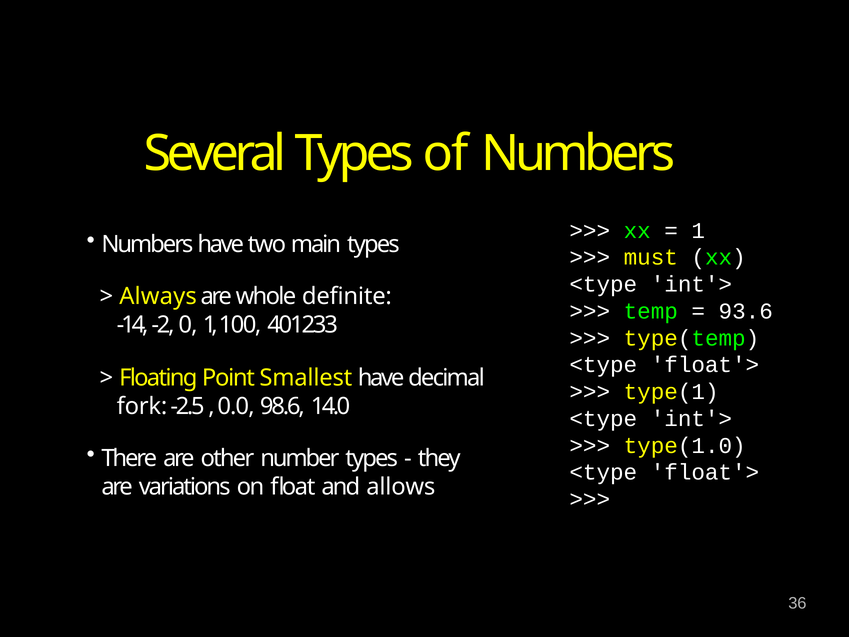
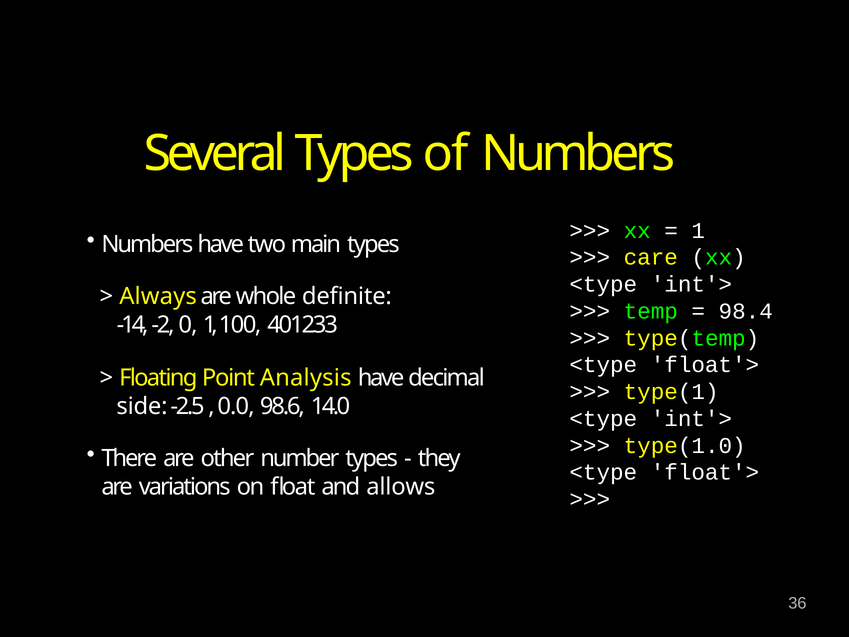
must: must -> care (651, 257)
93.6: 93.6 -> 98.4 (746, 311)
Smallest: Smallest -> Analysis (306, 378)
fork: fork -> side (142, 406)
